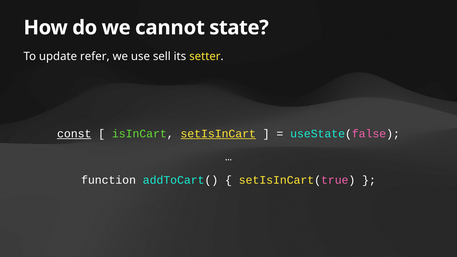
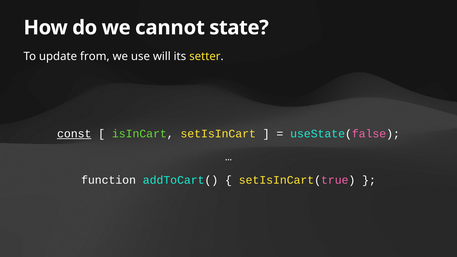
refer: refer -> from (95, 56)
sell: sell -> will (162, 56)
setIsInCart underline: present -> none (218, 134)
